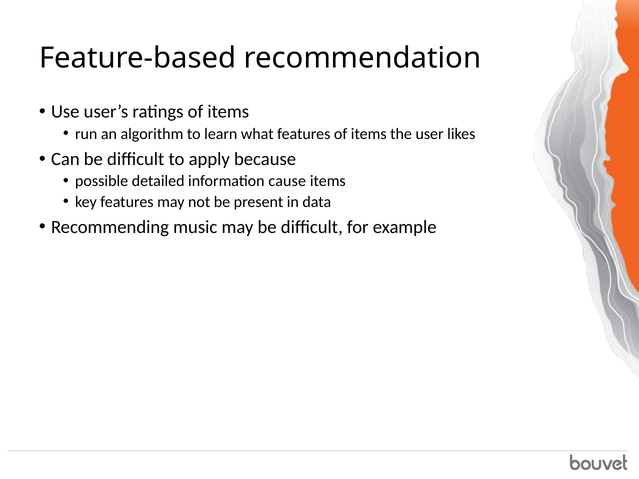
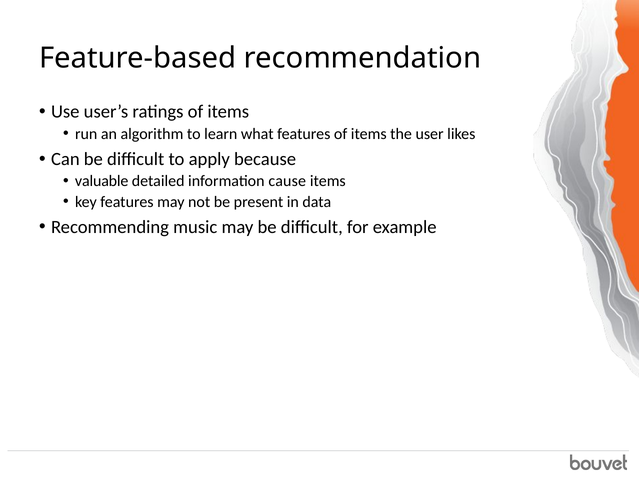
possible: possible -> valuable (102, 181)
